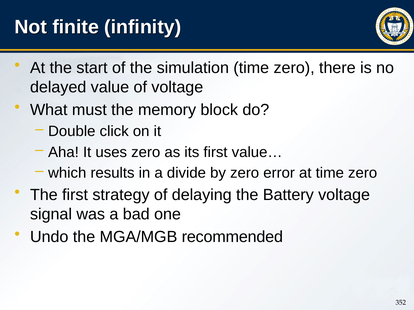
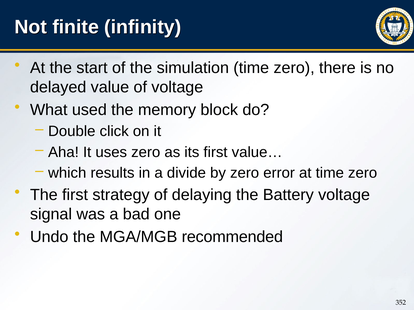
must: must -> used (89, 110)
